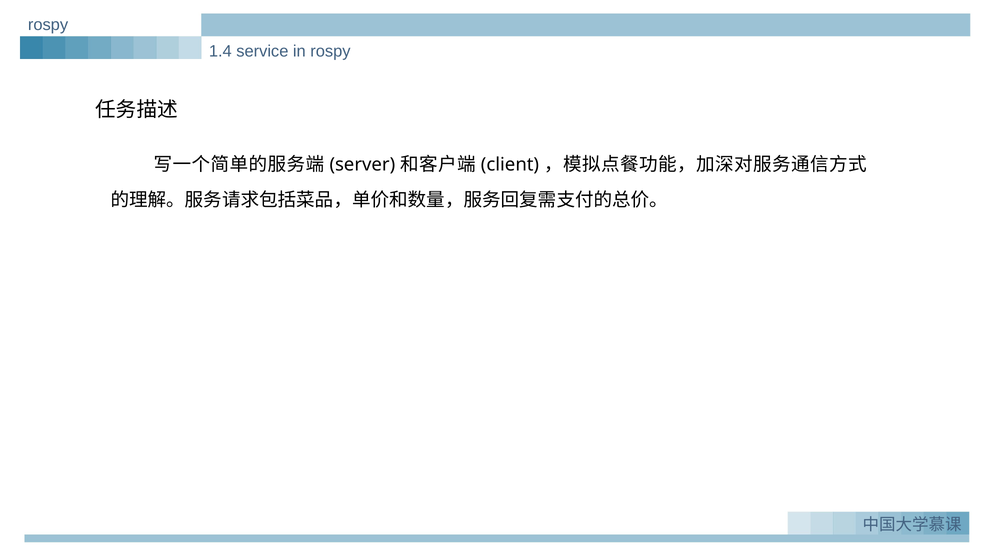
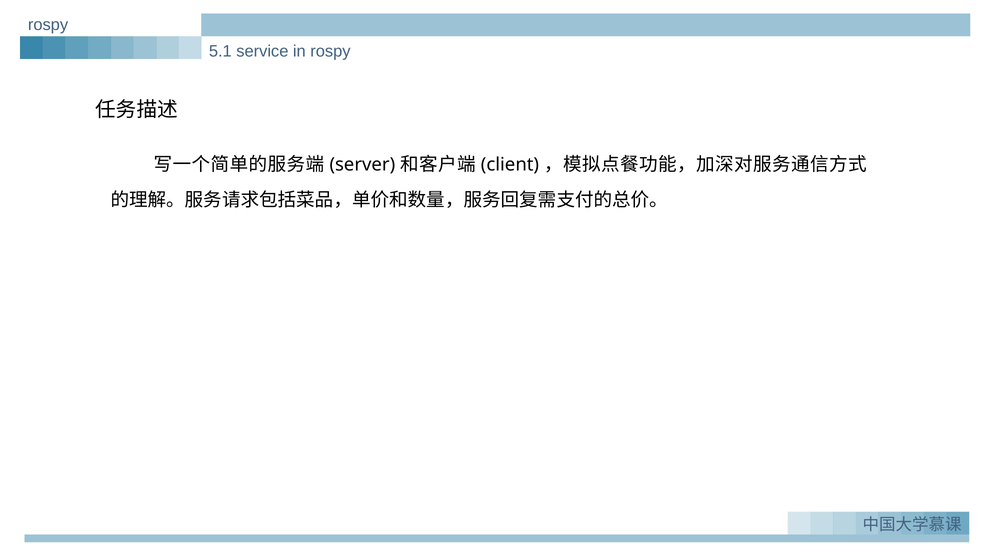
1.4: 1.4 -> 5.1 (220, 51)
